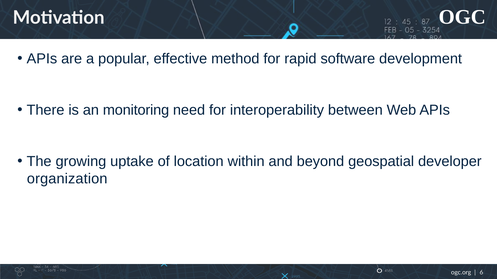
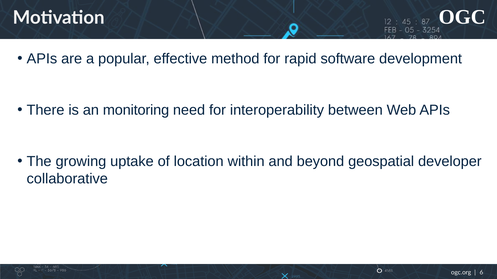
organization: organization -> collaborative (67, 179)
